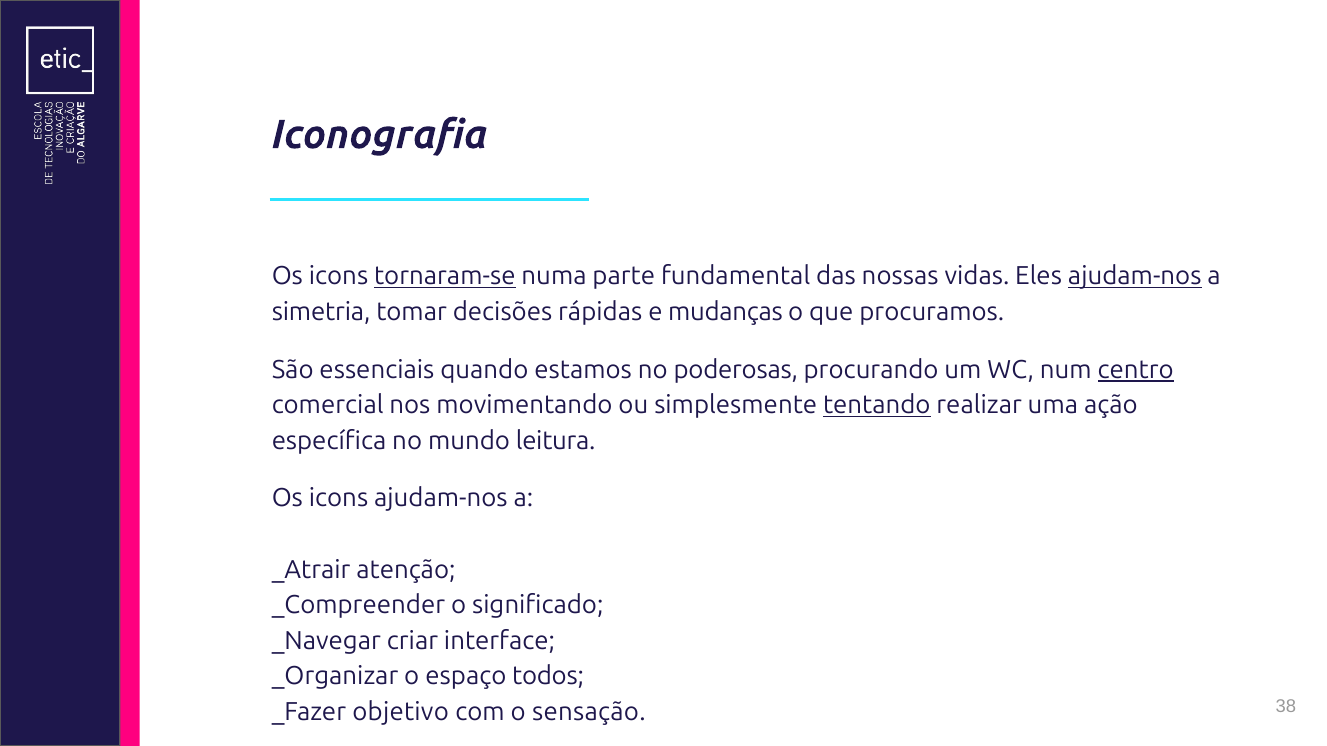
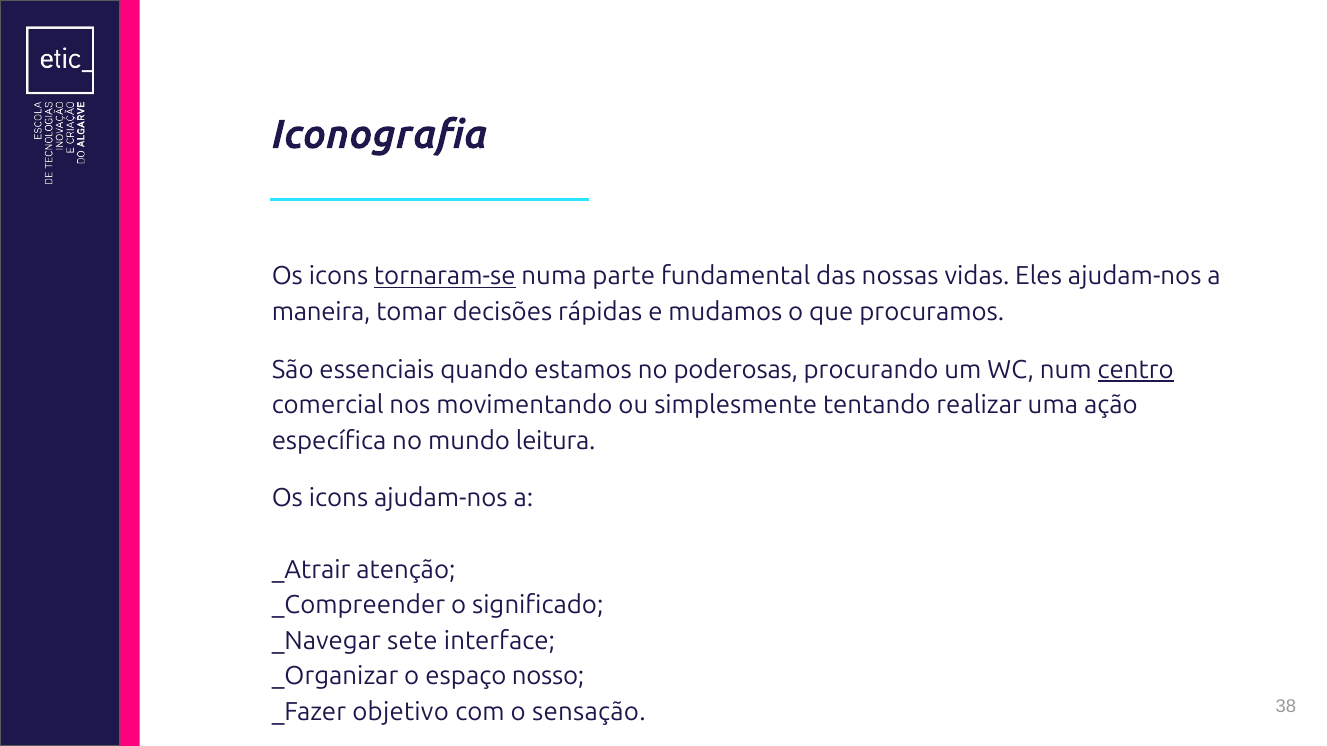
ajudam-nos underline: present -> none (1135, 277)
simetria: simetria -> maneira (321, 312)
mudanças: mudanças -> mudamos (725, 312)
tentando underline: present -> none (877, 405)
criar: criar -> sete (412, 641)
todos: todos -> nosso (548, 677)
